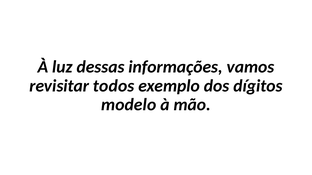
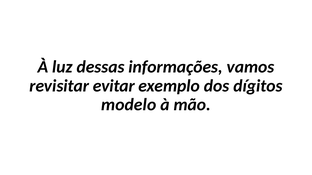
todos: todos -> evitar (114, 86)
